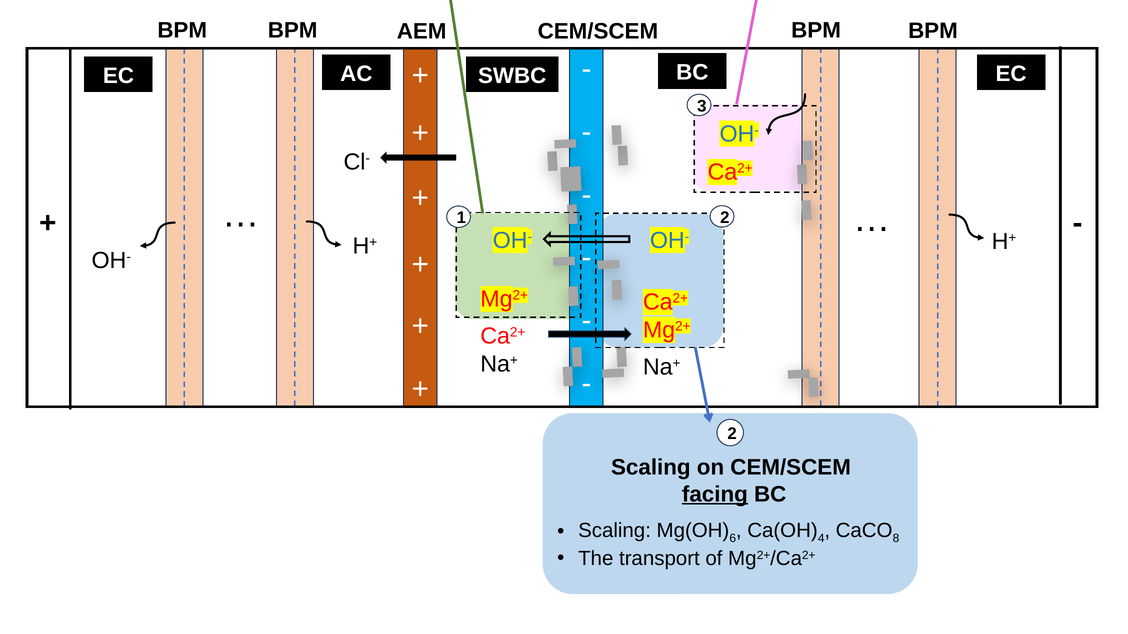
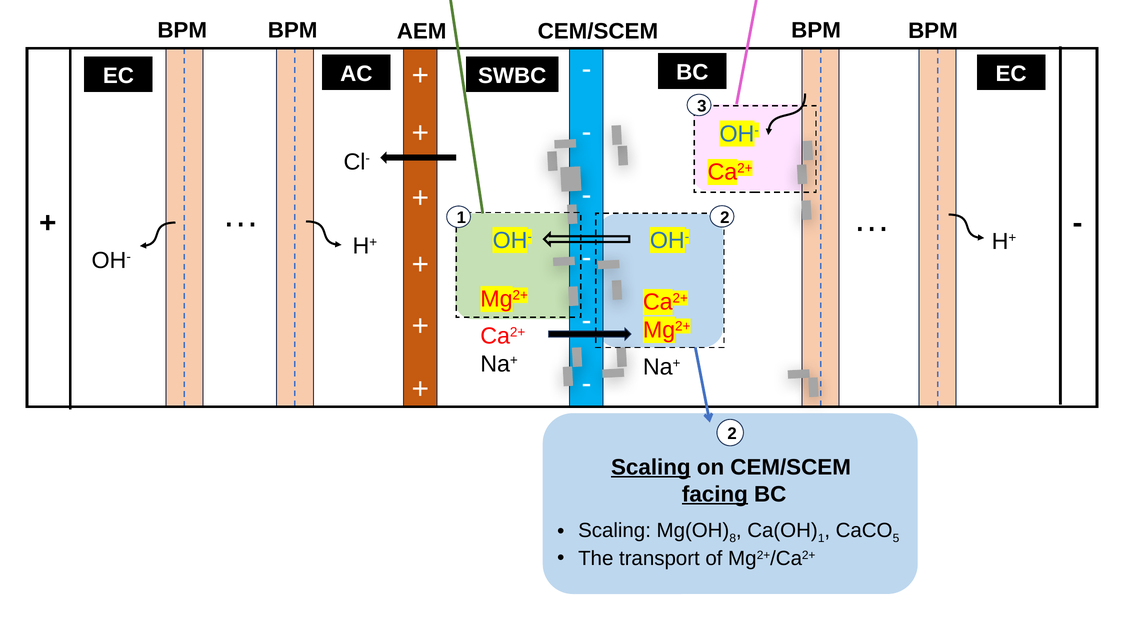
Scaling underline: none -> present (651, 468)
6: 6 -> 8 (733, 539)
4: 4 -> 1 (821, 539)
8: 8 -> 5 (896, 539)
